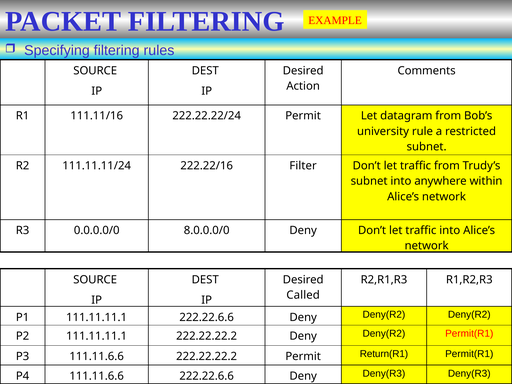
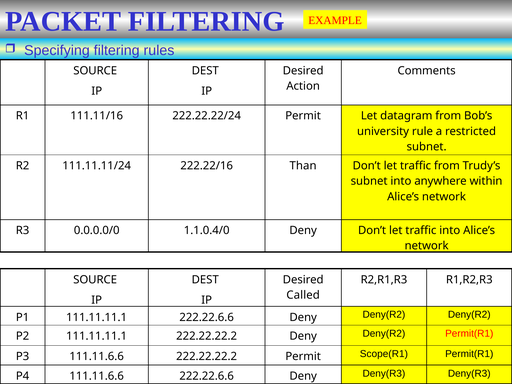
Filter: Filter -> Than (303, 166)
8.0.0.0/0: 8.0.0.0/0 -> 1.1.0.4/0 (207, 230)
Return(R1: Return(R1 -> Scope(R1 (384, 354)
